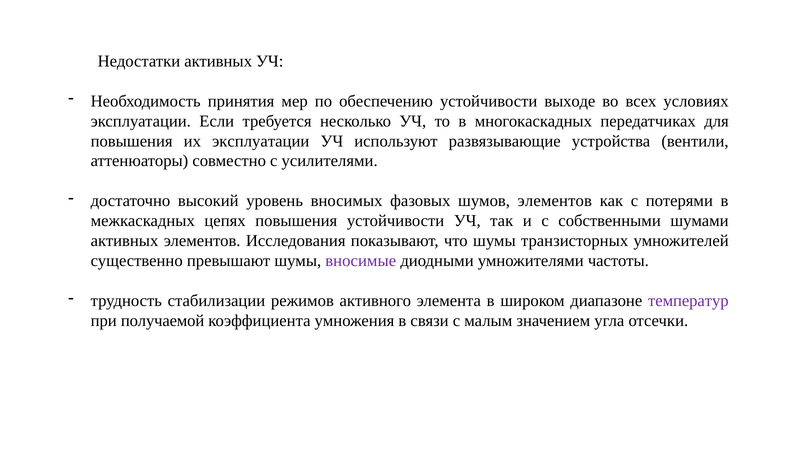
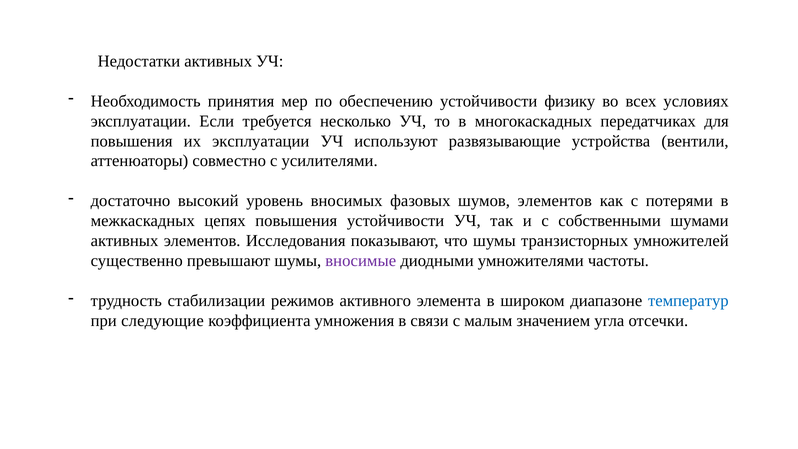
выходе: выходе -> физику (570, 101)
температур colour: purple -> blue (688, 301)
получаемой: получаемой -> следующие (162, 321)
